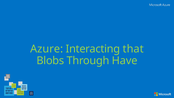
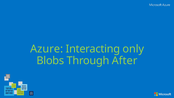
that: that -> only (133, 49)
Have: Have -> After (125, 61)
